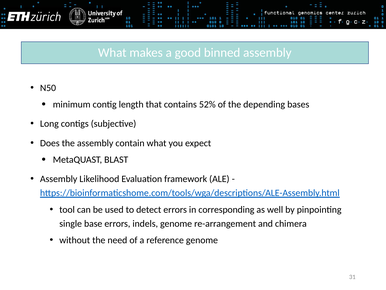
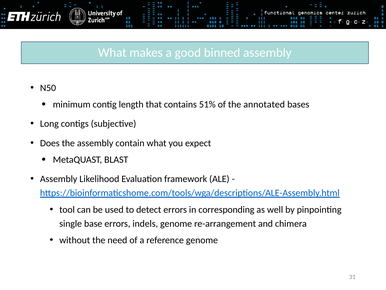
52%: 52% -> 51% (207, 104)
depending: depending -> annotated (264, 104)
